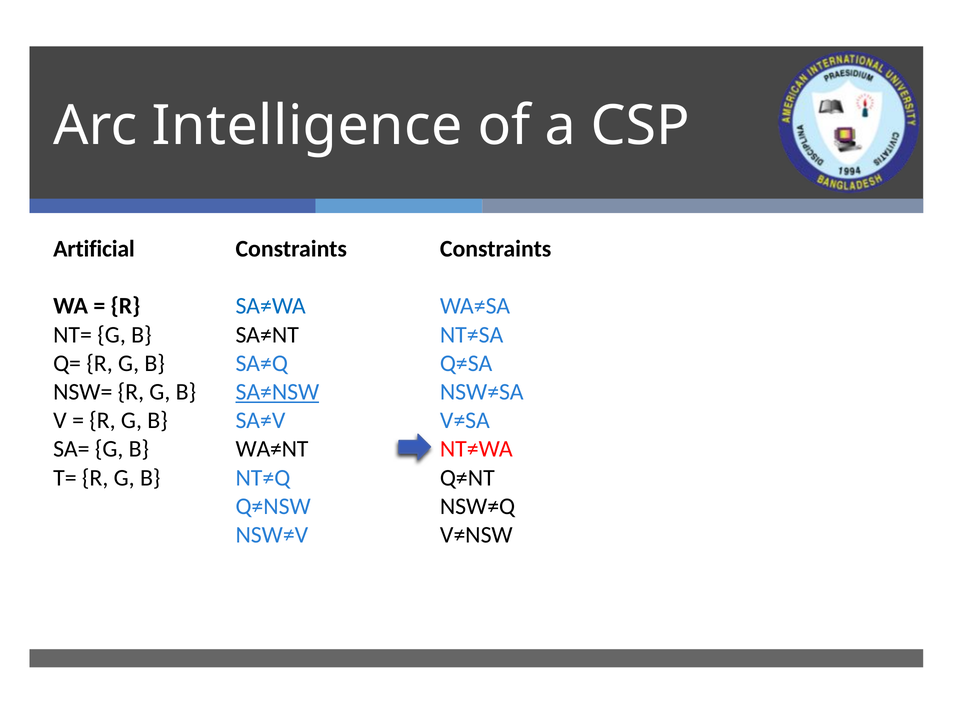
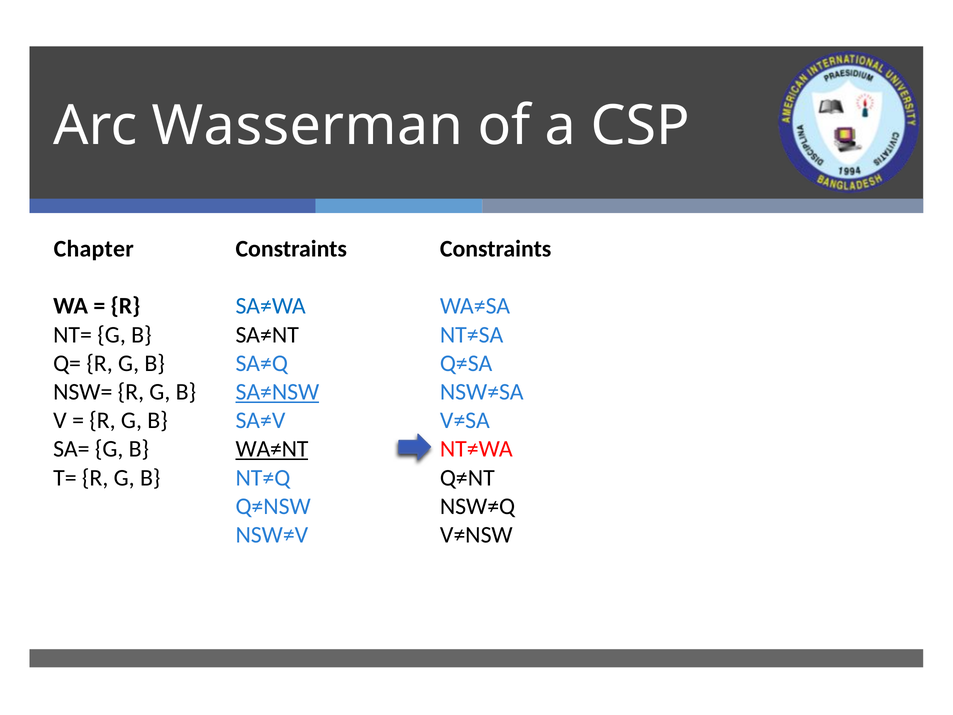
Intelligence: Intelligence -> Wasserman (307, 126)
Artificial: Artificial -> Chapter (94, 249)
WA≠NT underline: none -> present (272, 449)
